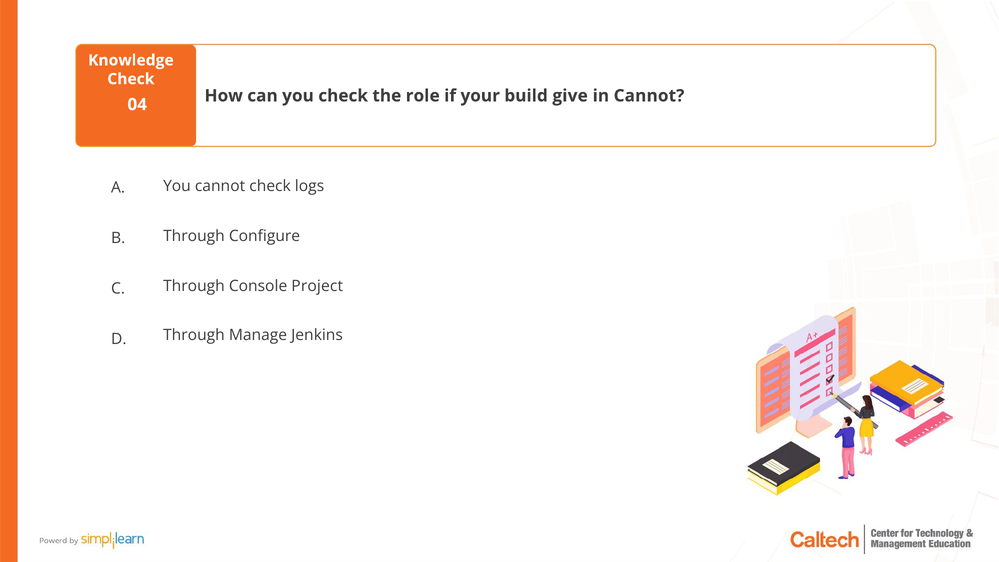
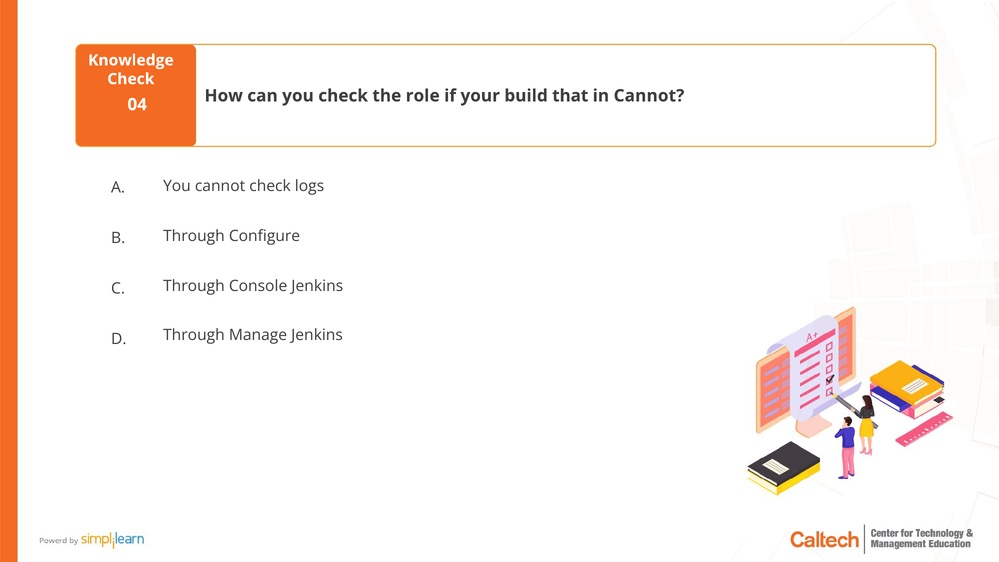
give: give -> that (570, 96)
Console Project: Project -> Jenkins (317, 286)
